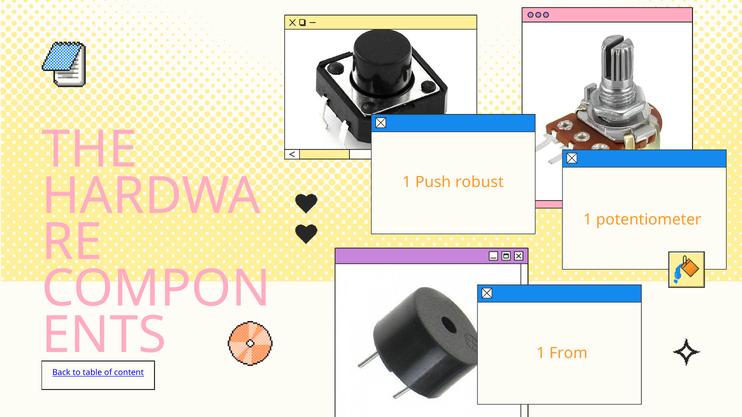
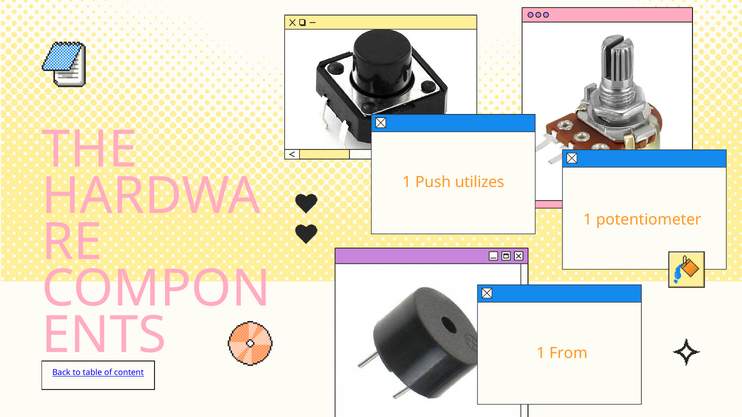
robust: robust -> utilizes (480, 182)
